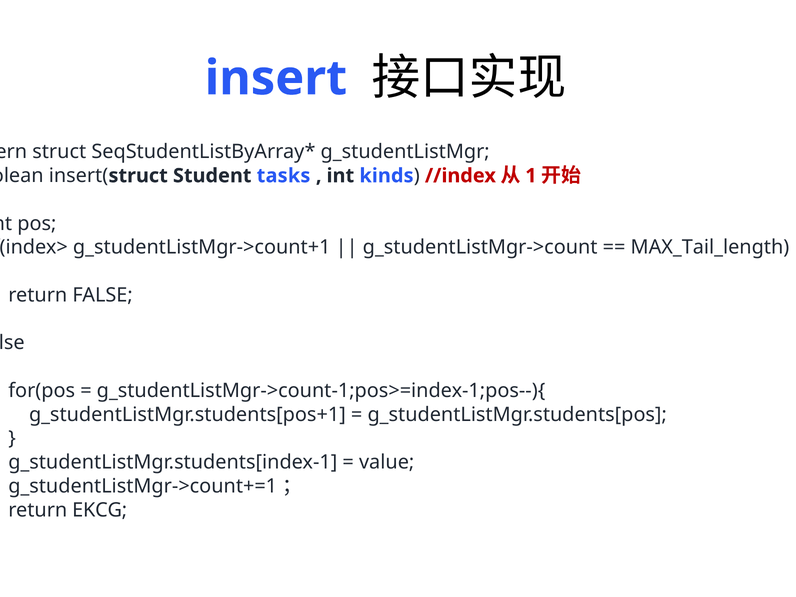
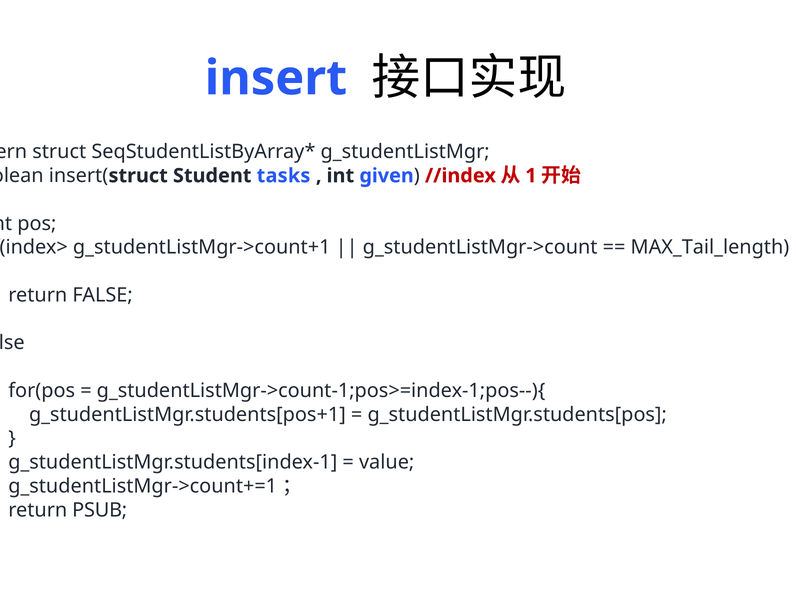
kinds: kinds -> given (387, 176)
EKCG: EKCG -> PSUB (100, 510)
